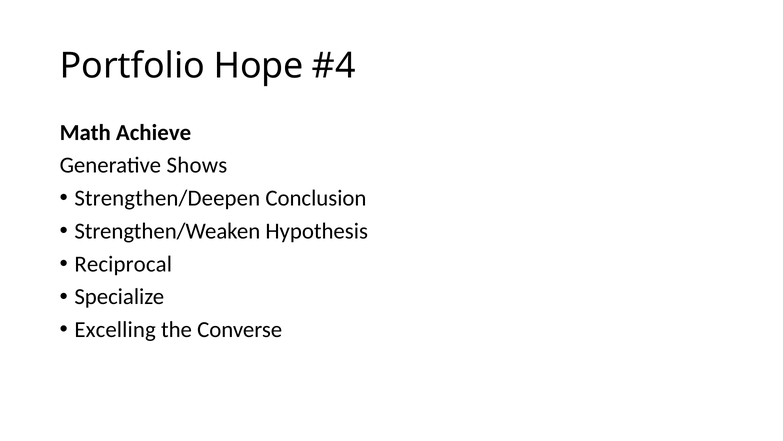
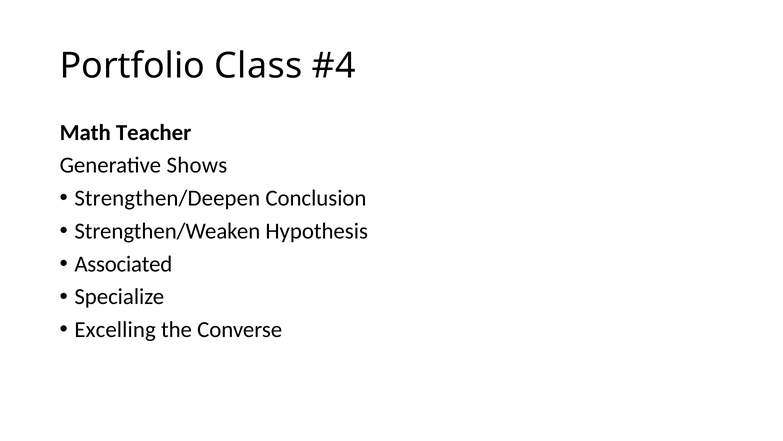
Hope: Hope -> Class (258, 66)
Achieve: Achieve -> Teacher (154, 132)
Reciprocal: Reciprocal -> Associated (123, 264)
